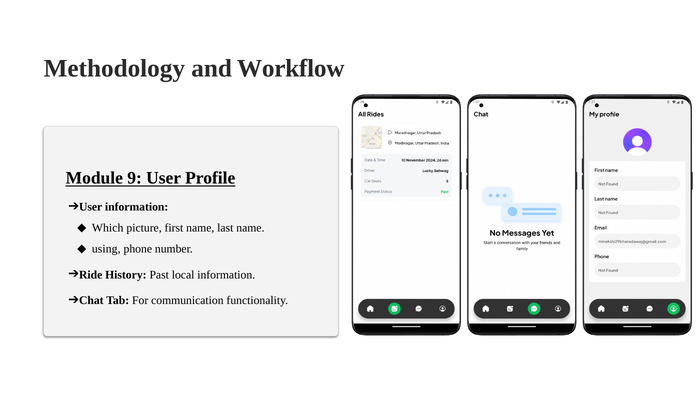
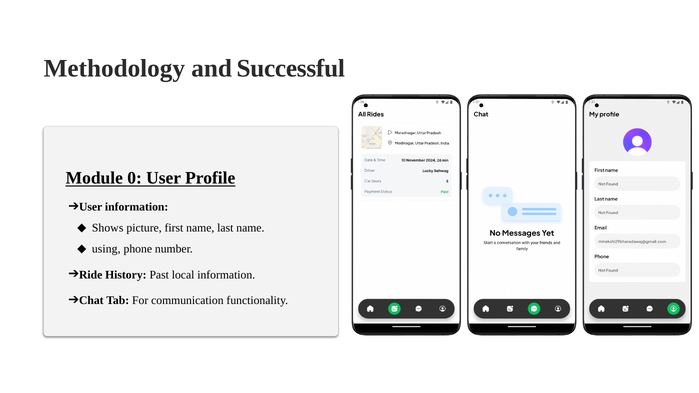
Workflow: Workflow -> Successful (291, 68)
9: 9 -> 0 (135, 178)
Which: Which -> Shows (108, 228)
